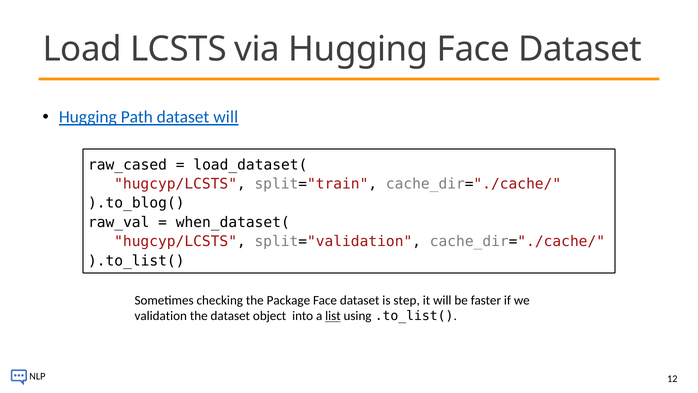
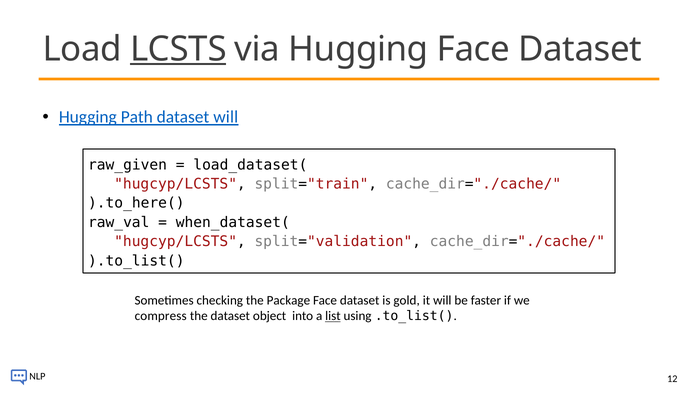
LCSTS underline: none -> present (178, 49)
raw_cased: raw_cased -> raw_given (128, 165)
).to_blog(: ).to_blog( -> ).to_here( (136, 203)
step: step -> gold (407, 300)
validation: validation -> compress (161, 316)
